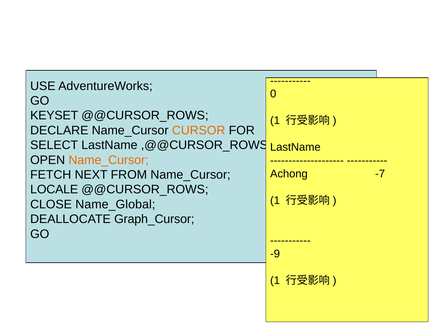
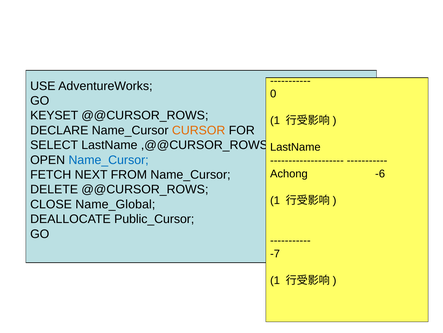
Name_Cursor colour: orange -> blue (109, 160)
-7: -7 -> -6 (380, 174)
LOCALE: LOCALE -> DELETE (54, 189)
Graph_Cursor: Graph_Cursor -> Public_Cursor (154, 219)
-9: -9 -> -7 (275, 253)
